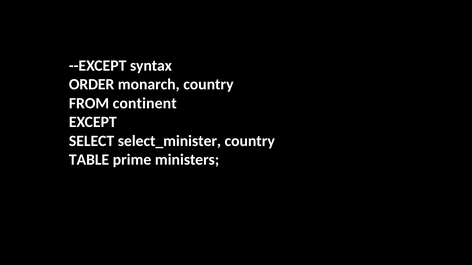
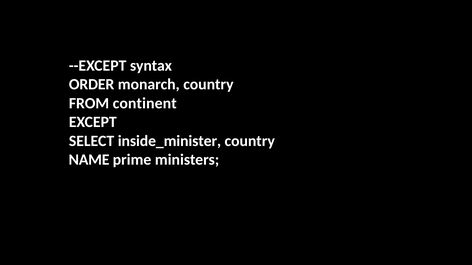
select_minister: select_minister -> inside_minister (169, 141)
TABLE: TABLE -> NAME (89, 160)
